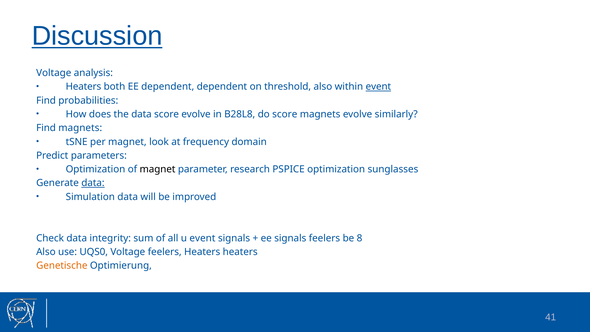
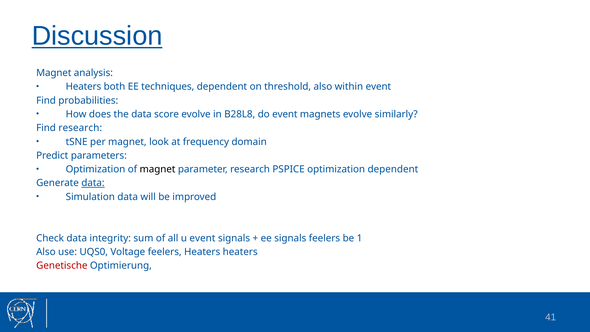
Voltage: Voltage -> Magnet (54, 73)
EE dependent: dependent -> techniques (168, 87)
event underline: present -> none (378, 87)
do score: score -> event (285, 114)
Find magnets: magnets -> research (80, 128)
optimization sunglasses: sunglasses -> dependent (393, 169)
8: 8 -> 1 (360, 238)
Genetische colour: orange -> red (62, 266)
